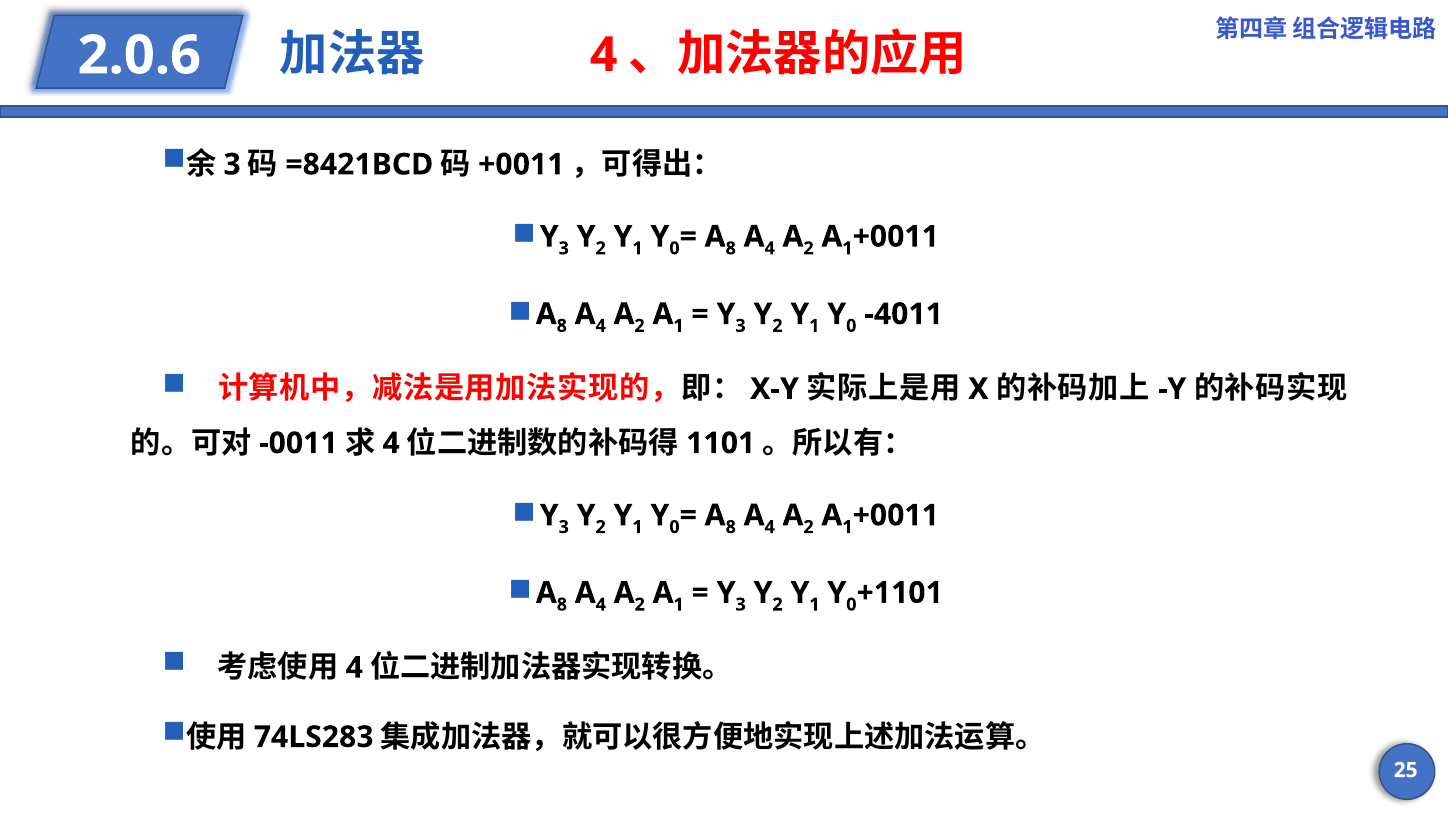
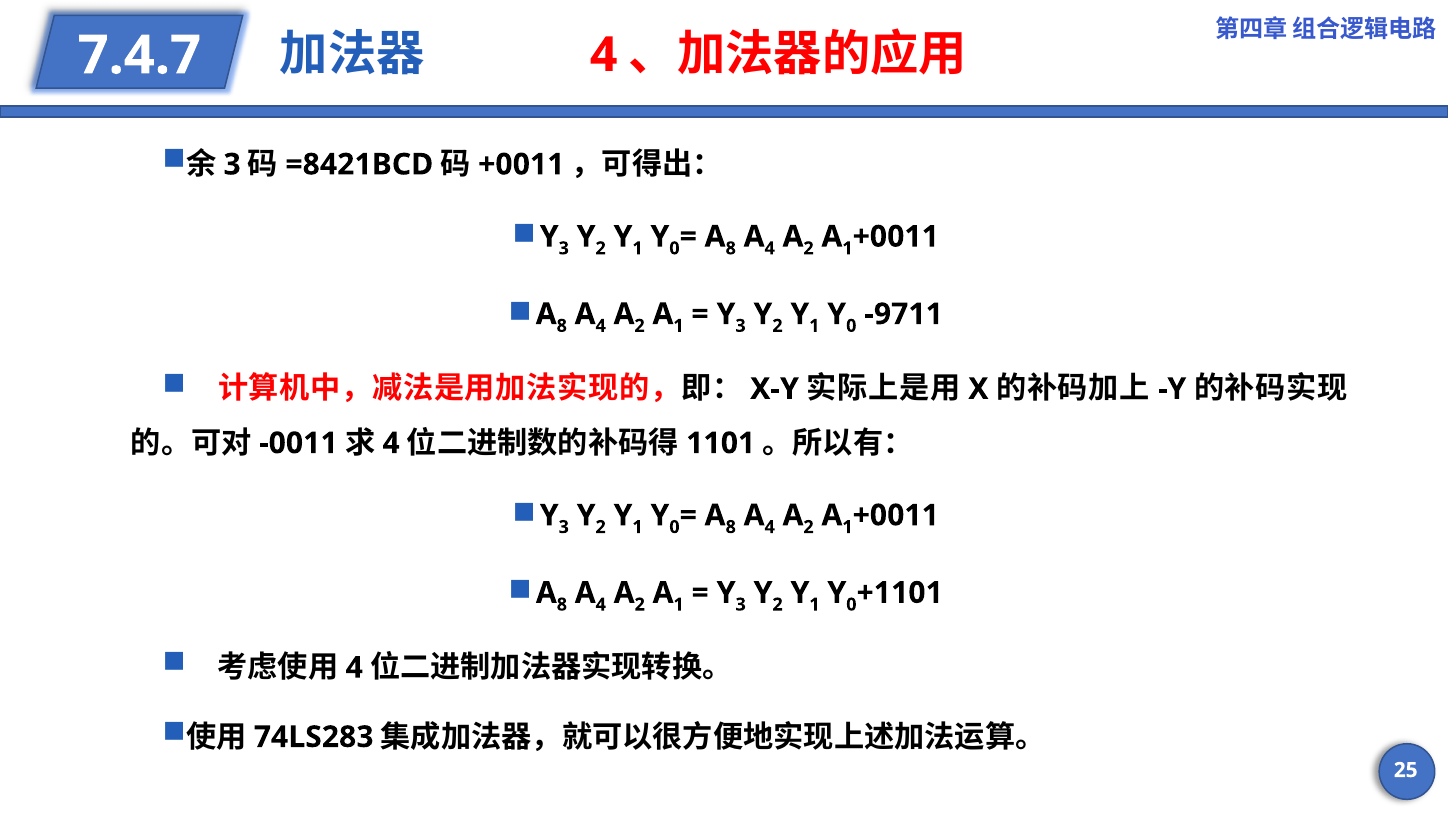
2.0.6: 2.0.6 -> 7.4.7 (139, 55)
-4011: -4011 -> -9711 (904, 314)
